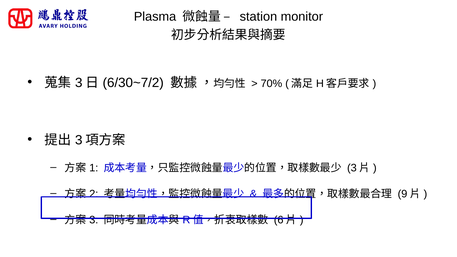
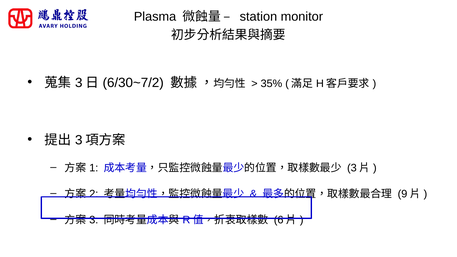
70%: 70% -> 35% (271, 84)
